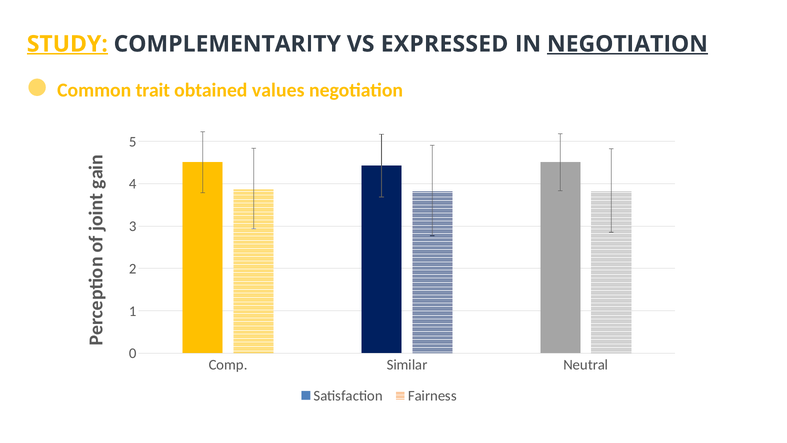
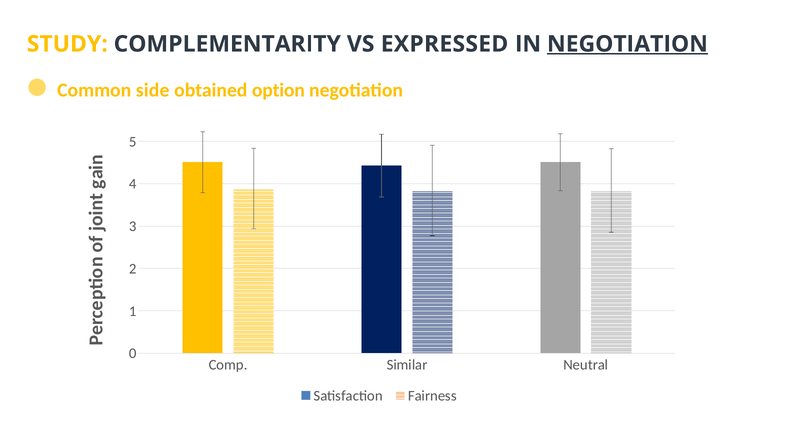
STUDY underline: present -> none (67, 44)
trait: trait -> side (153, 90)
values: values -> option (278, 90)
